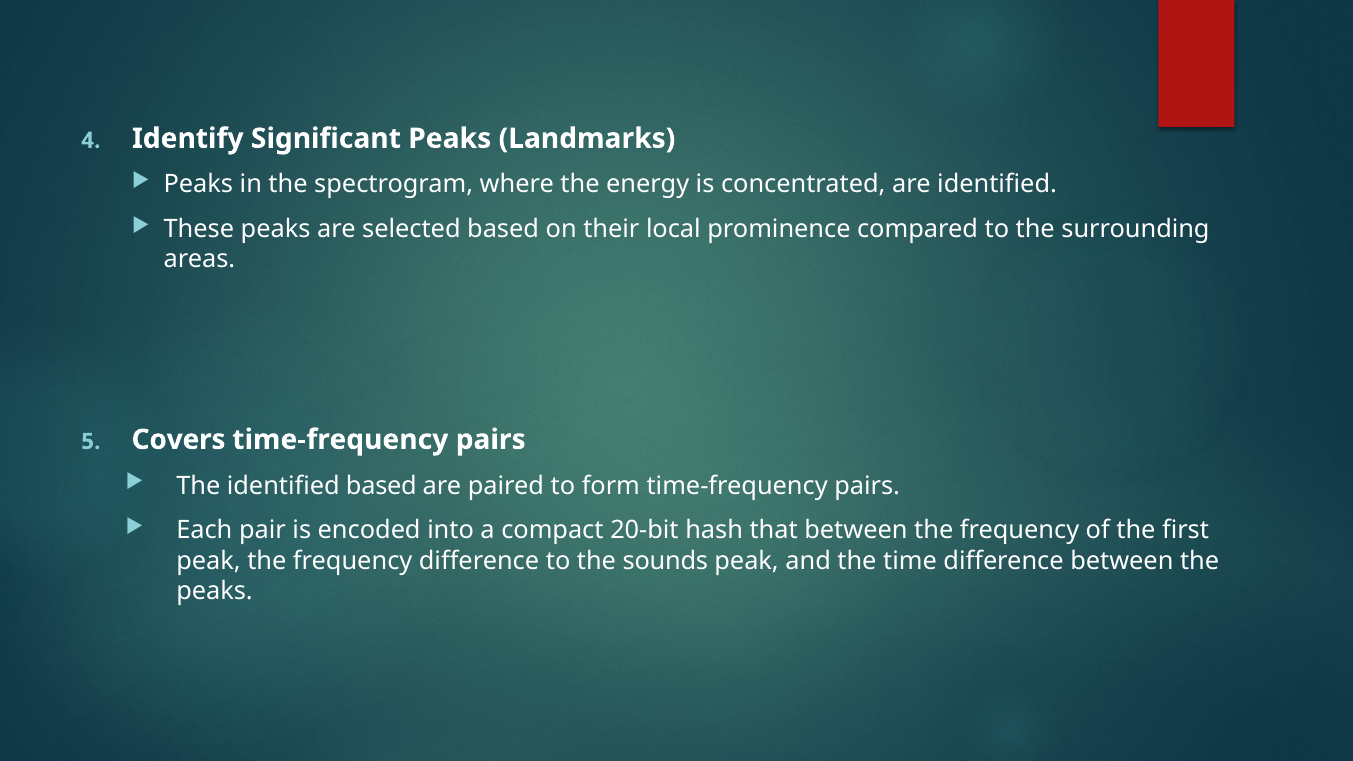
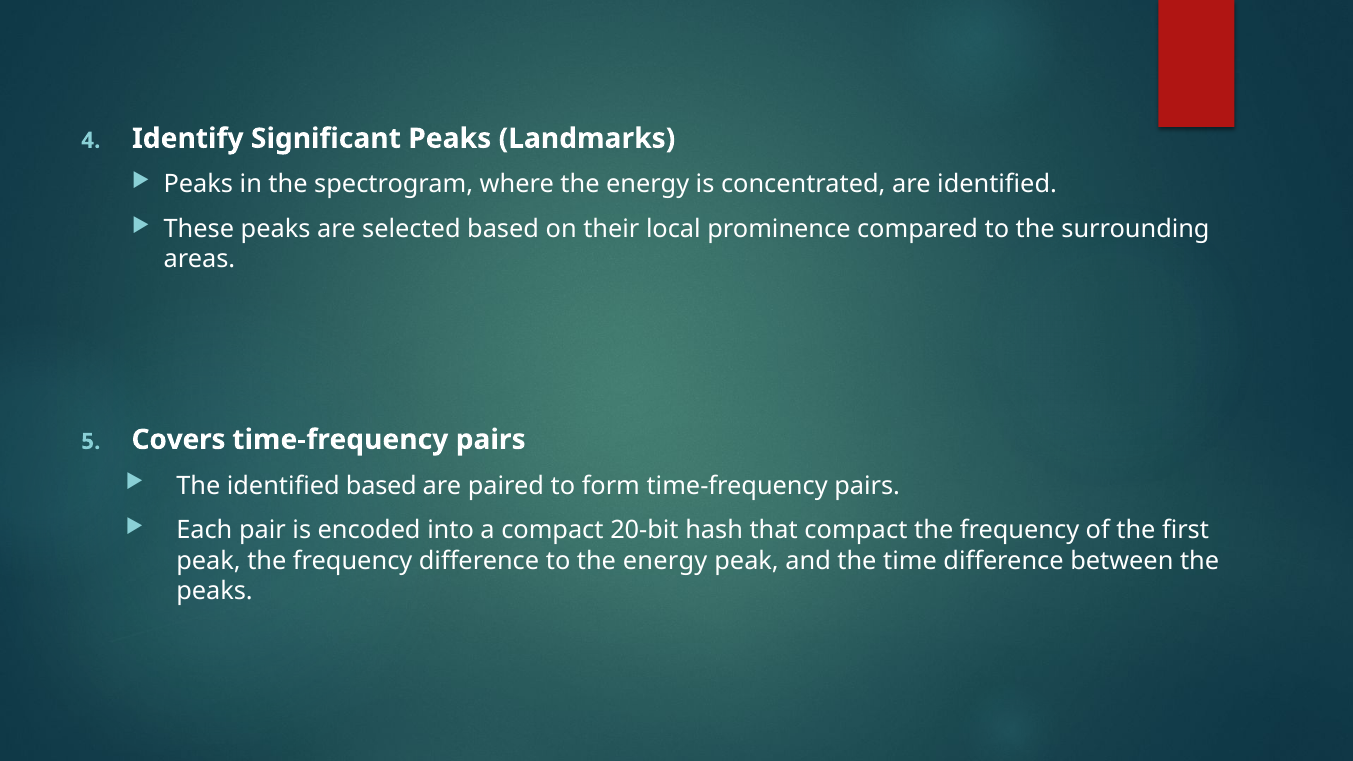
that between: between -> compact (856, 530)
to the sounds: sounds -> energy (665, 561)
